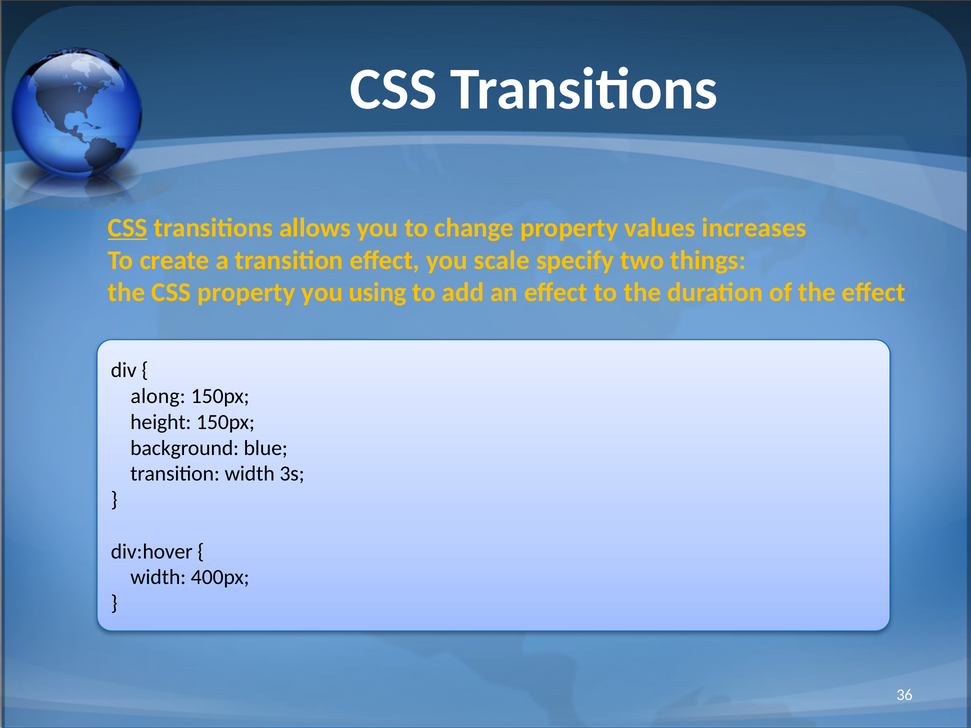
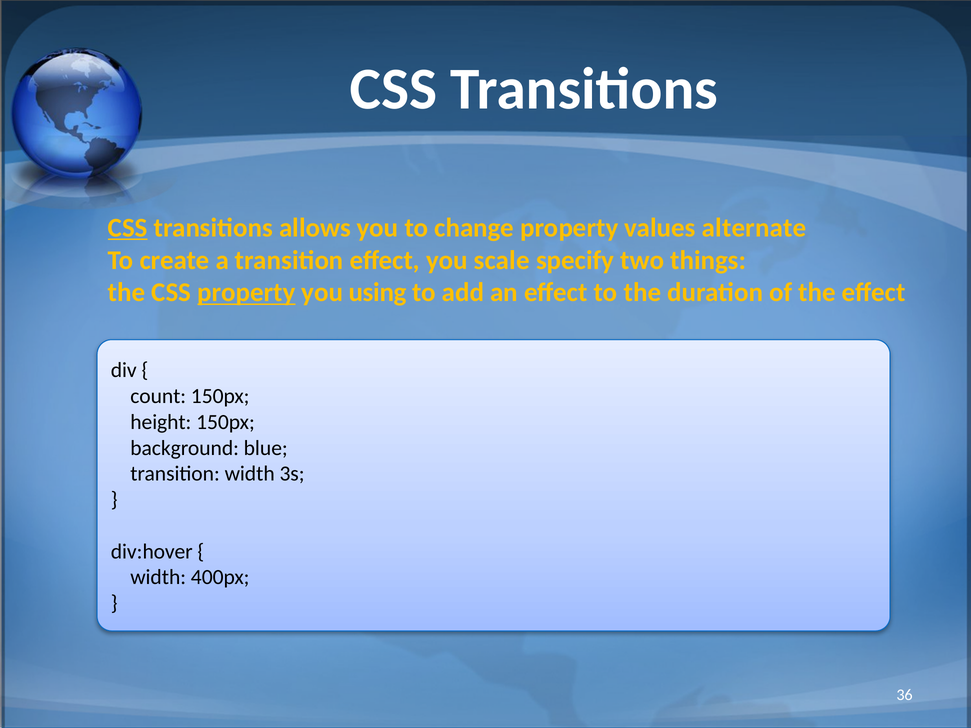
increases: increases -> alternate (754, 228)
property underline: none -> present (246, 293)
along: along -> count (158, 396)
